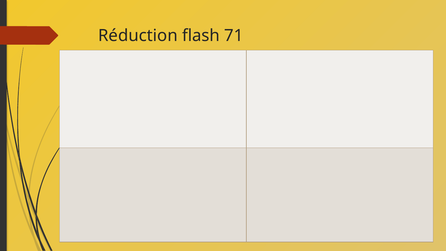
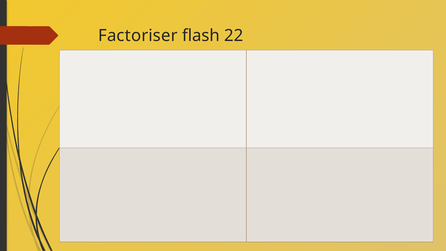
Réduction: Réduction -> Factoriser (138, 36)
71: 71 -> 22 (234, 36)
